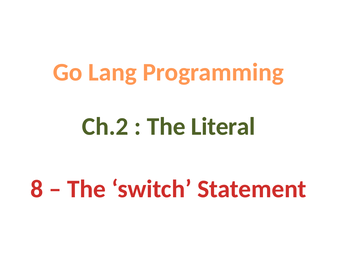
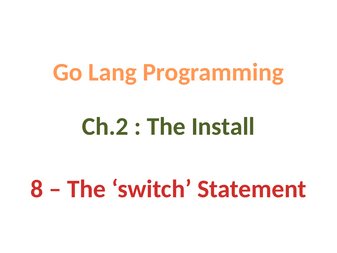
Literal: Literal -> Install (223, 126)
